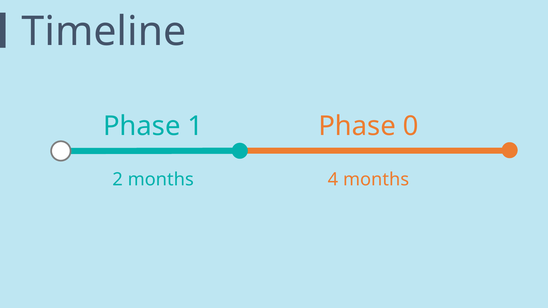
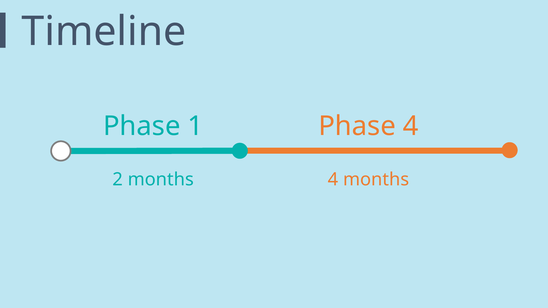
Phase 0: 0 -> 4 (411, 126)
